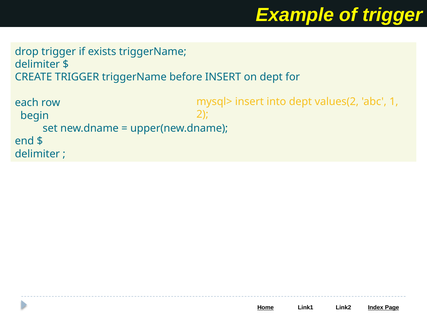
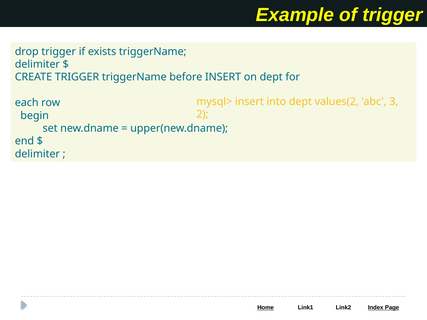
1: 1 -> 3 (394, 102)
